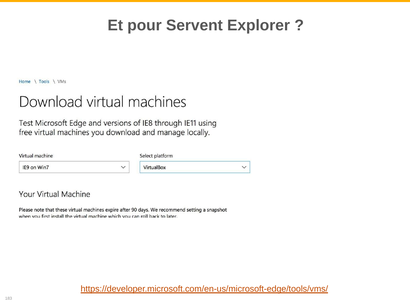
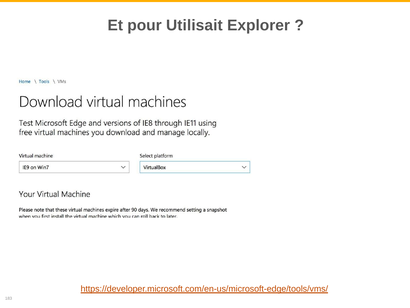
Servent: Servent -> Utilisait (194, 25)
